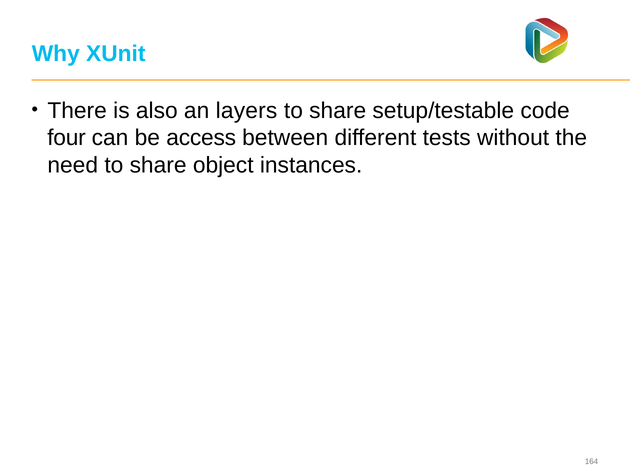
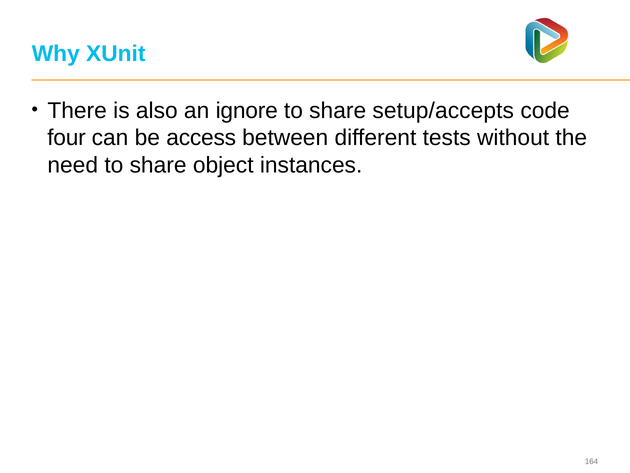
layers: layers -> ignore (247, 110)
setup/testable: setup/testable -> setup/accepts (443, 110)
